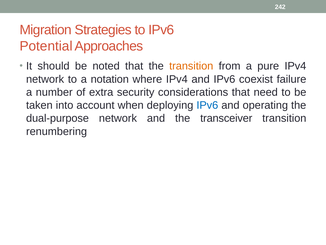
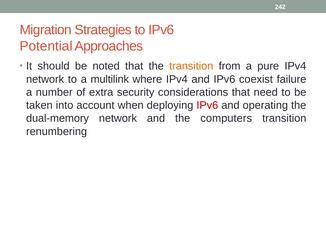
notation: notation -> multilink (110, 79)
IPv6 colour: blue -> red (207, 105)
dual-purpose: dual-purpose -> dual-memory (57, 118)
transceiver: transceiver -> computers (226, 118)
